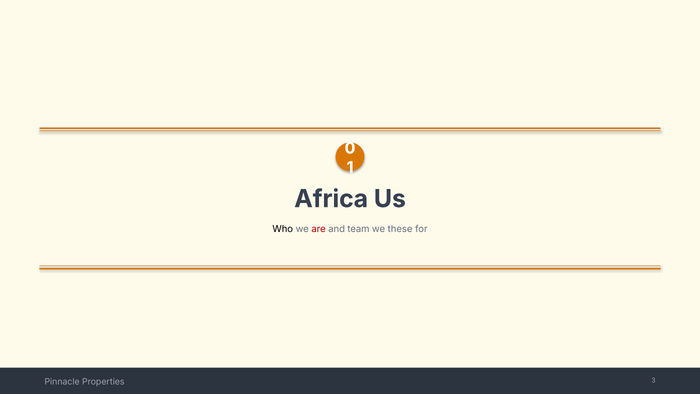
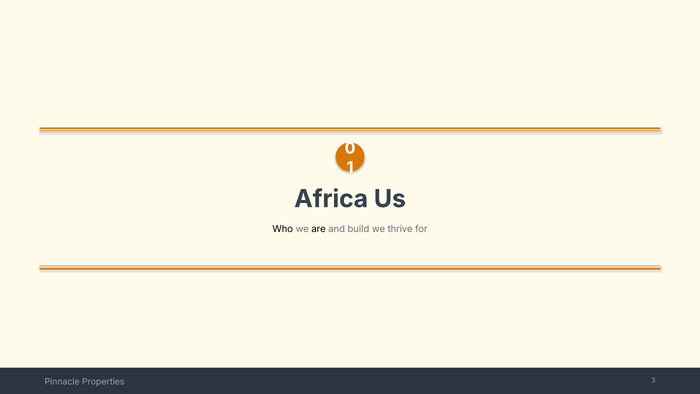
are colour: red -> black (319, 229)
team: team -> build (358, 229)
these: these -> thrive (400, 229)
